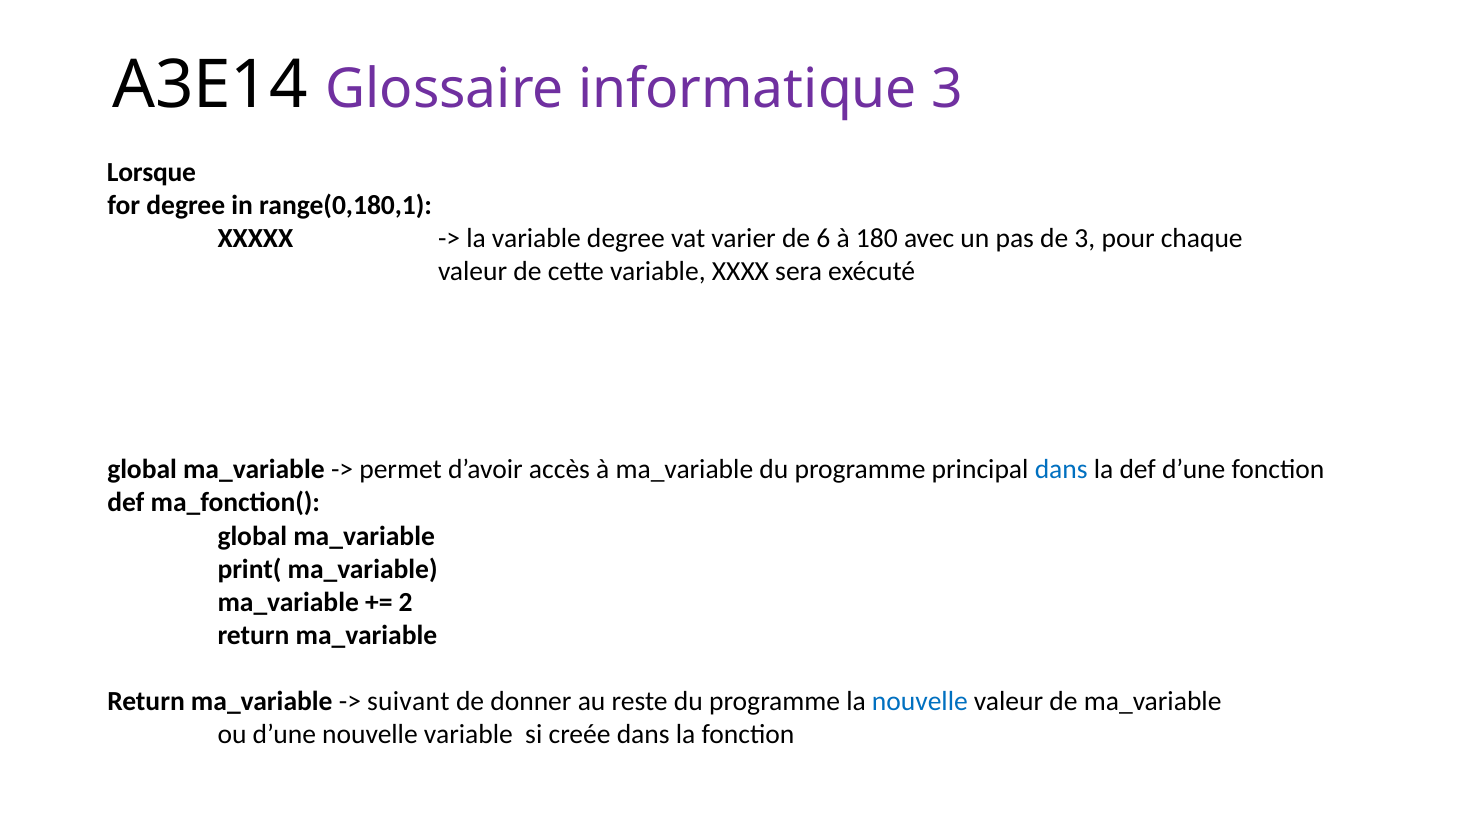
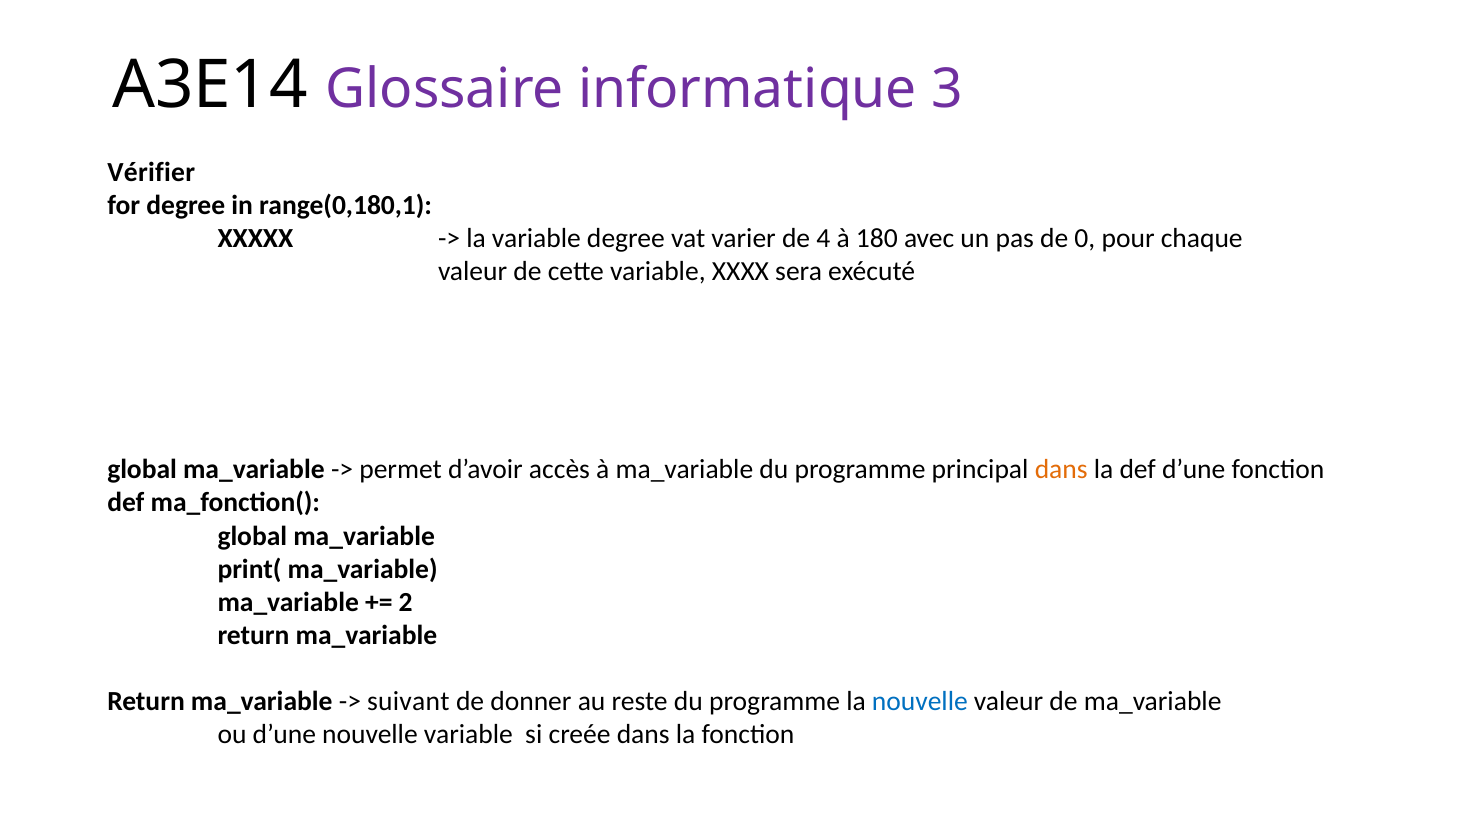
Lorsque: Lorsque -> Vérifier (151, 172)
6: 6 -> 4 (823, 238)
de 3: 3 -> 0 (1085, 238)
dans colour: blue -> orange (1061, 470)
